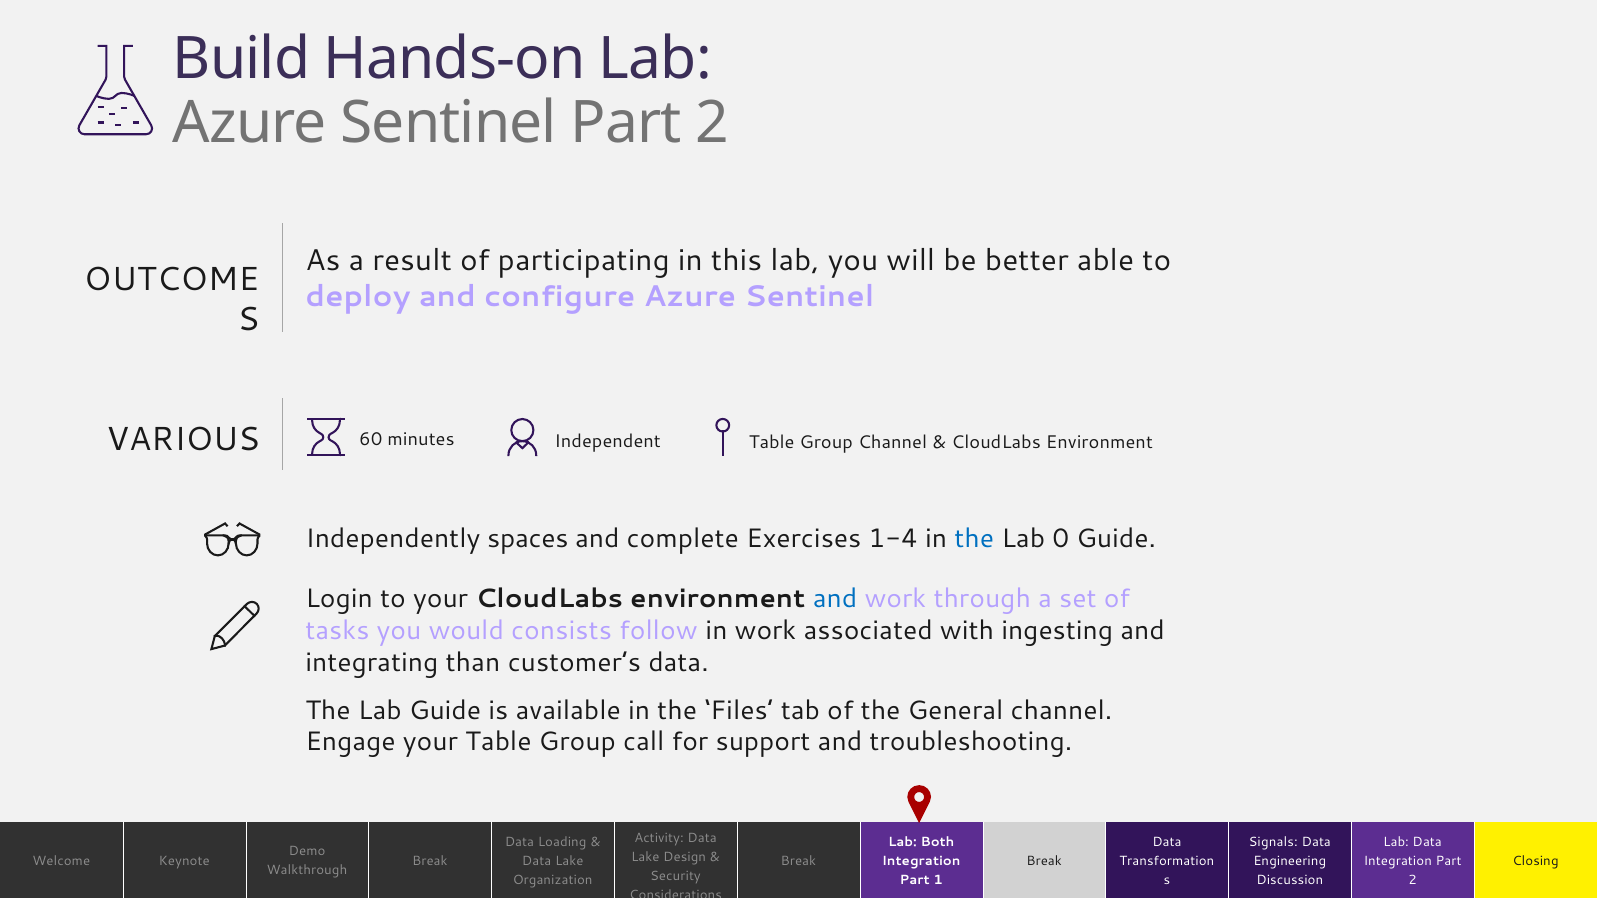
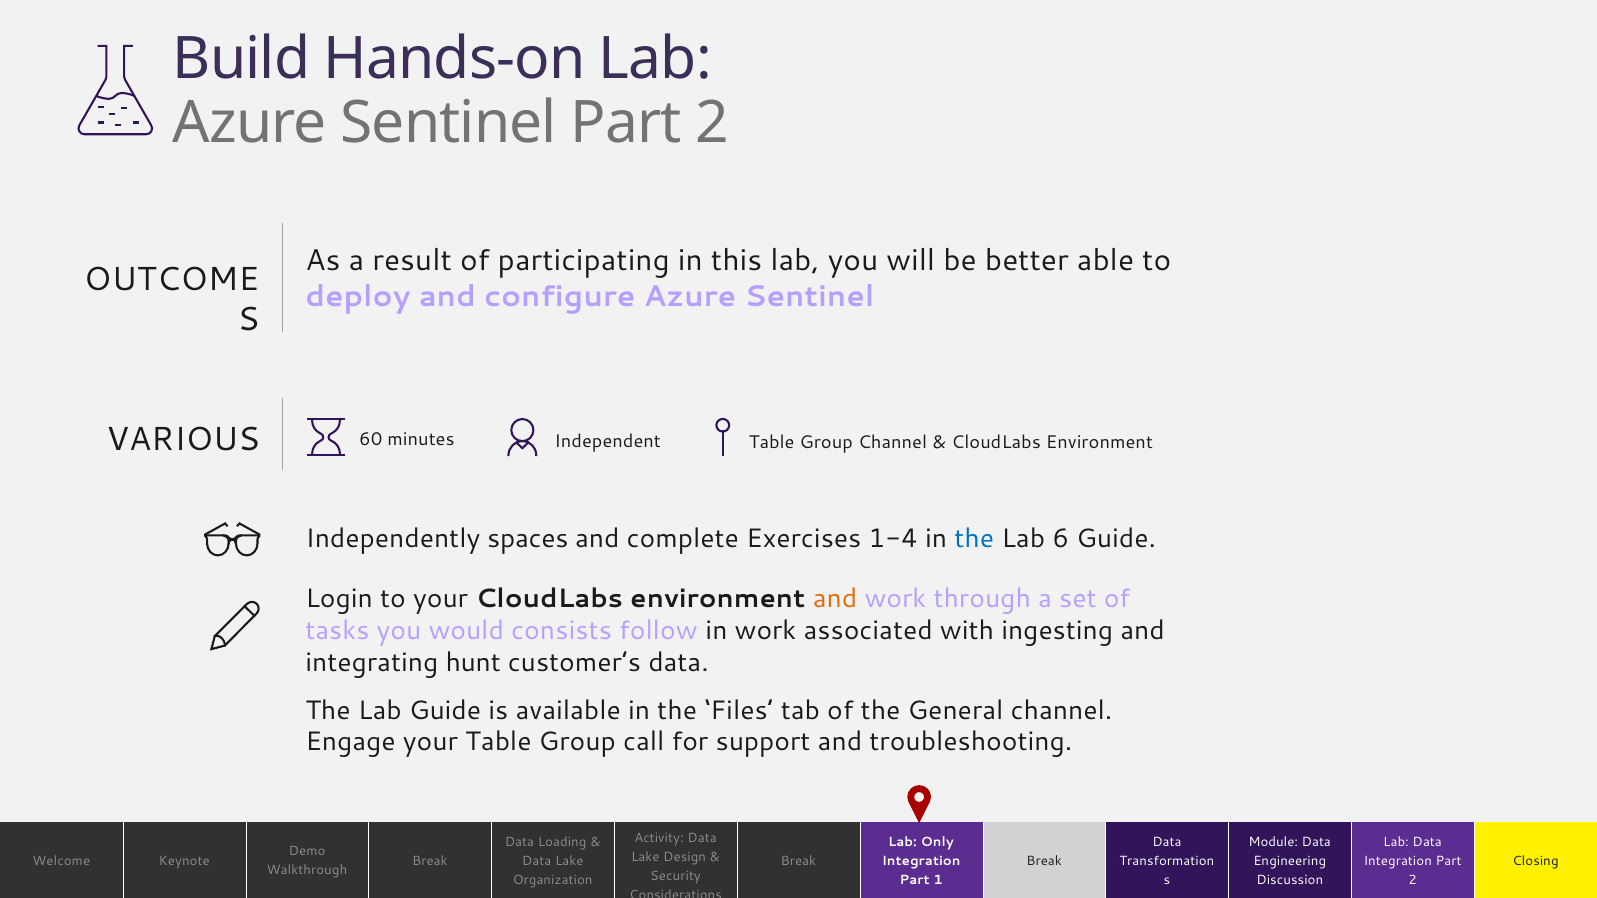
0: 0 -> 6 (1061, 539)
and colour: blue -> orange (835, 599)
than: than -> hunt (473, 663)
Both: Both -> Only (937, 842)
Signals: Signals -> Module (1273, 842)
